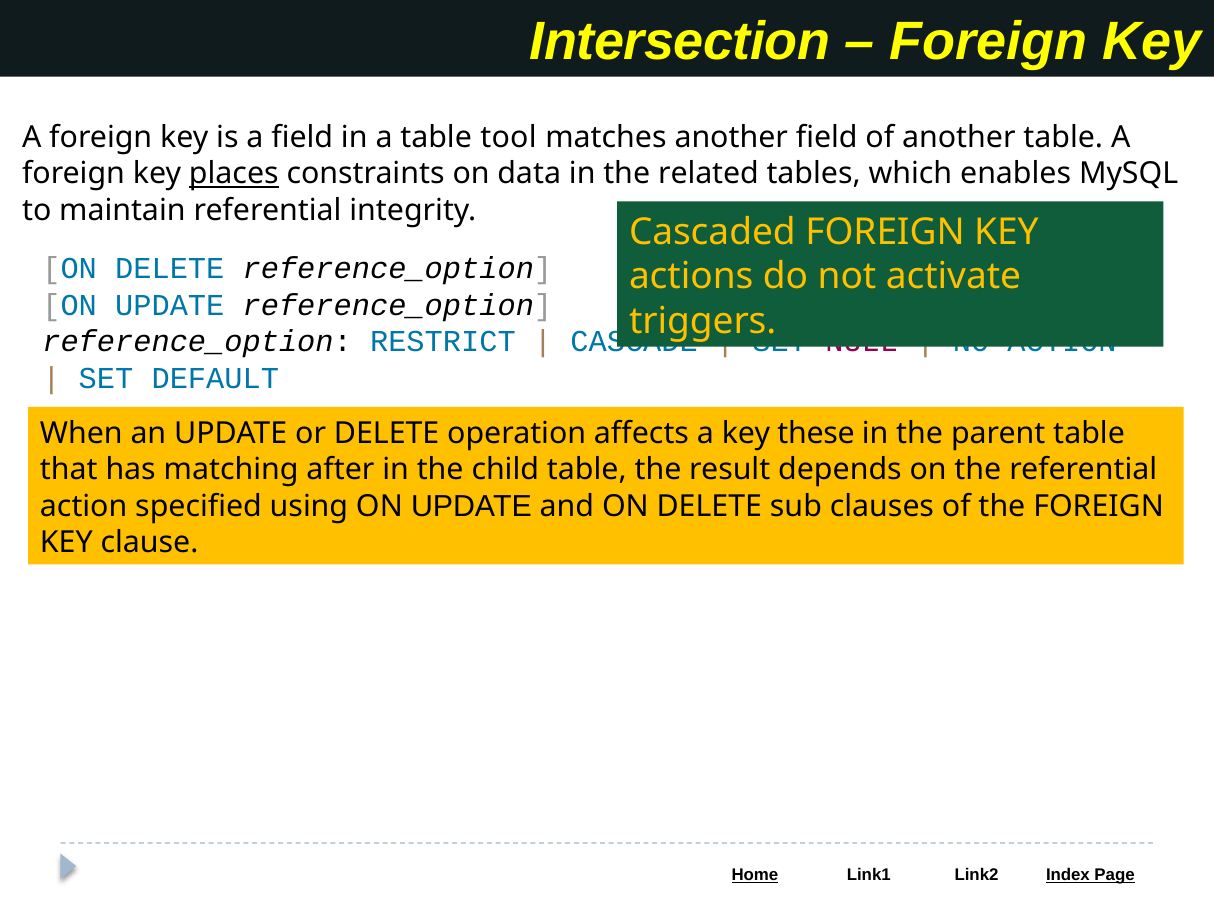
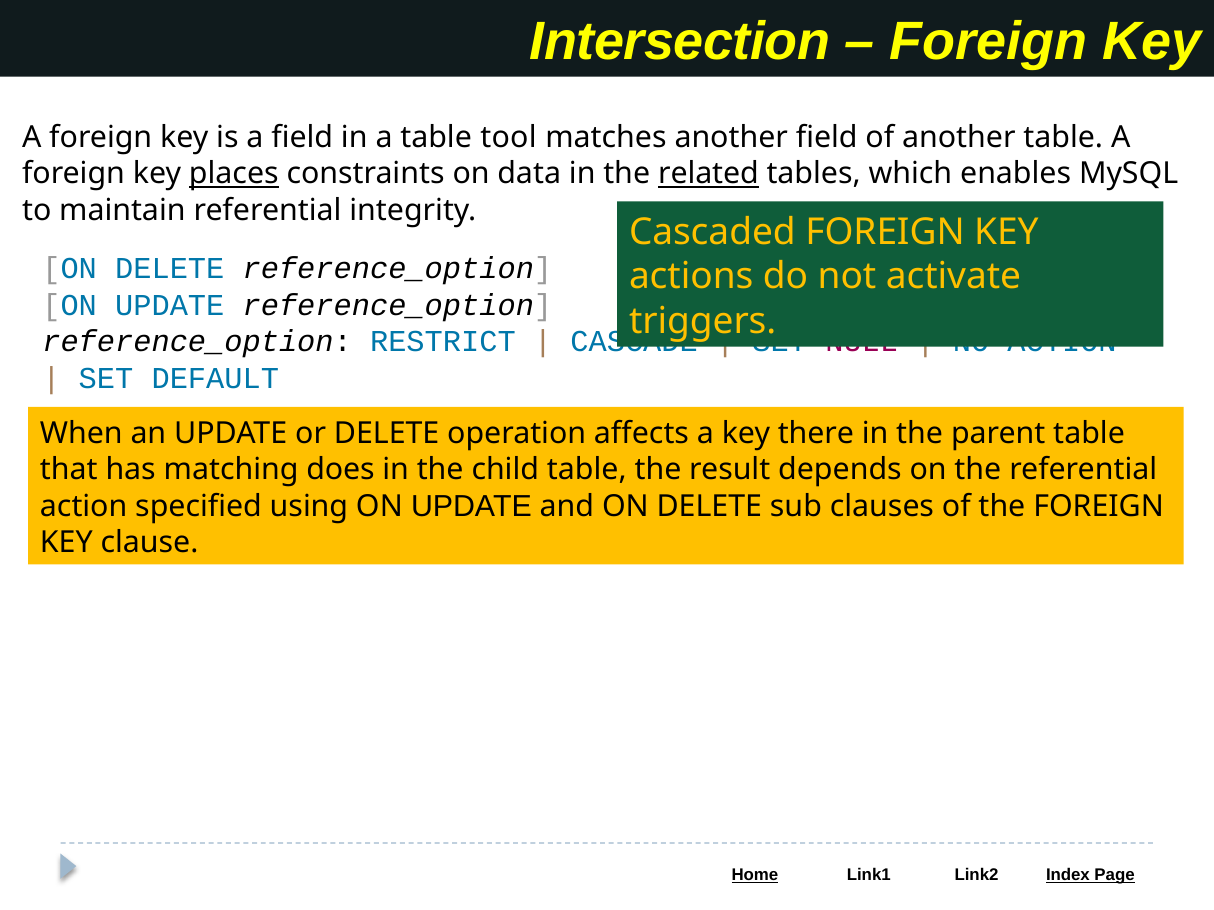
related underline: none -> present (708, 174)
these: these -> there (816, 433)
after: after -> does (341, 470)
